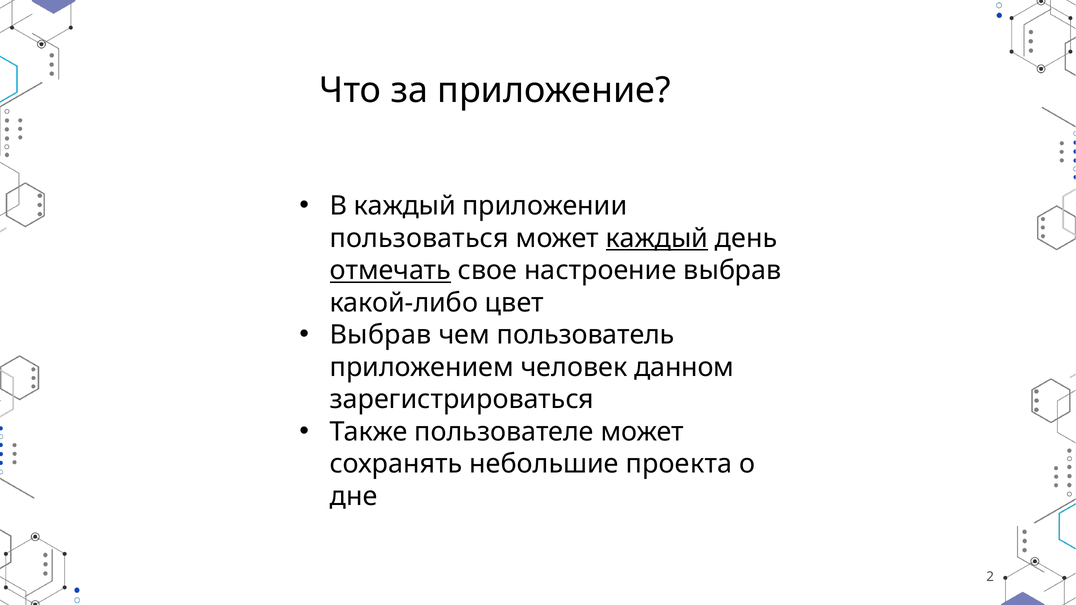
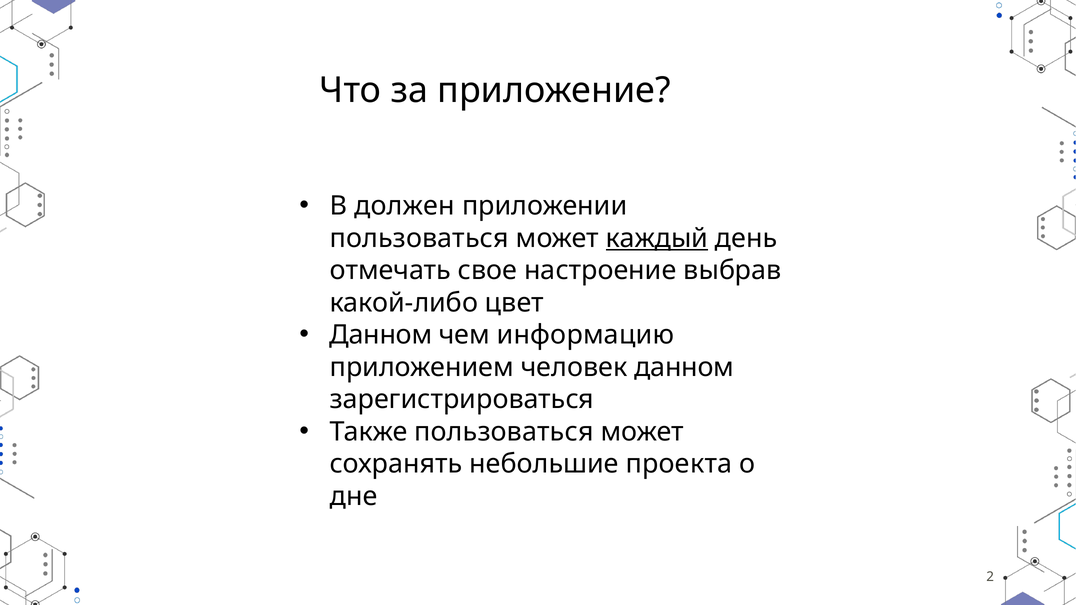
В каждый: каждый -> должен (405, 206)
отмечать underline: present -> none (390, 271)
Выбрав: Выбрав -> Данном (381, 335)
пользователь: пользователь -> информацию (585, 335)
Также пользователе: пользователе -> пользоваться (504, 432)
